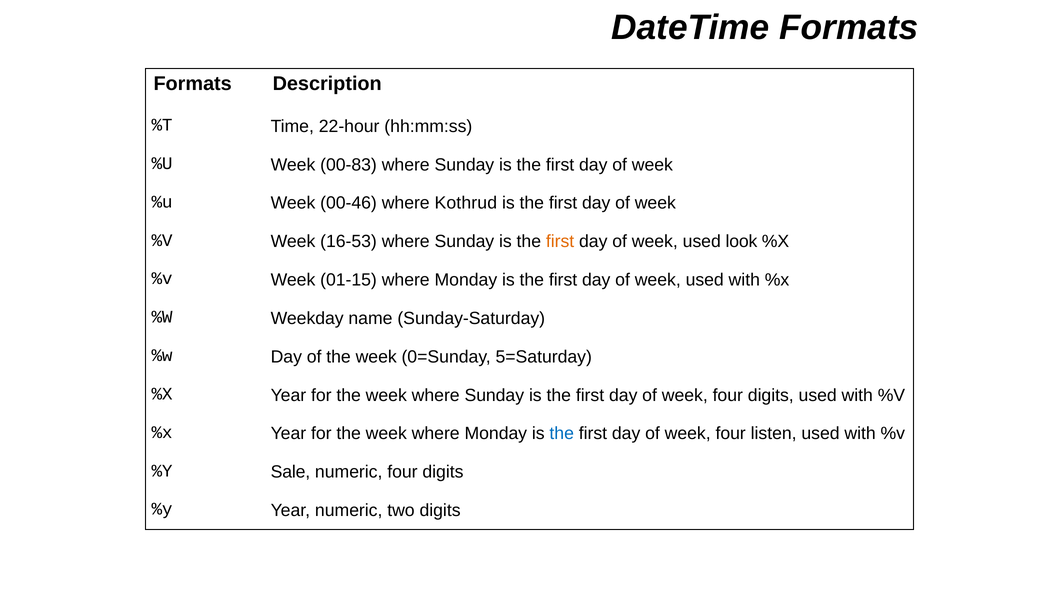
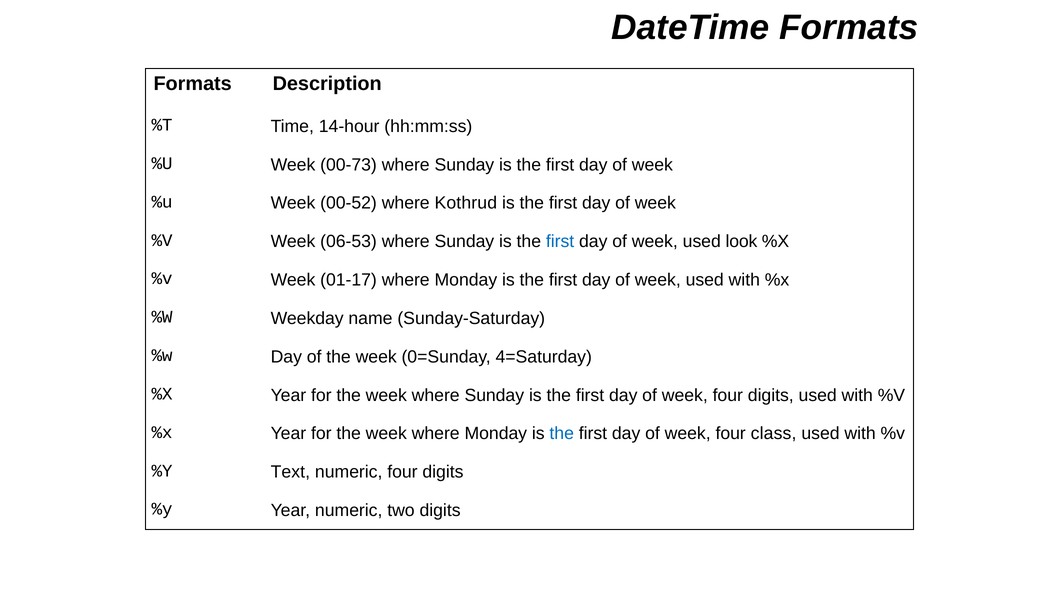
22-hour: 22-hour -> 14-hour (349, 126)
00-83: 00-83 -> 00-73 (348, 165)
00-46: 00-46 -> 00-52 (348, 203)
16-53: 16-53 -> 06-53 (348, 241)
first colour: orange -> blue (560, 241)
01-15: 01-15 -> 01-17 (348, 280)
5=Saturday: 5=Saturday -> 4=Saturday (544, 357)
listen: listen -> class (774, 433)
Sale: Sale -> Text (290, 472)
